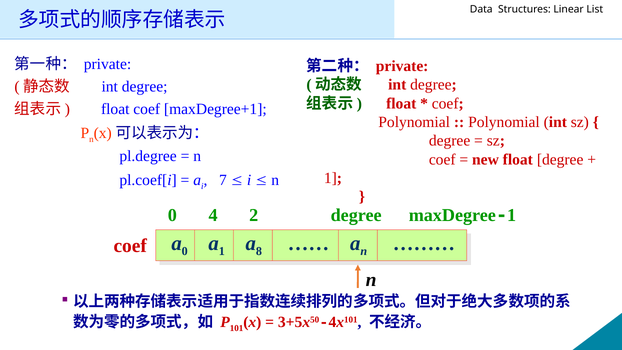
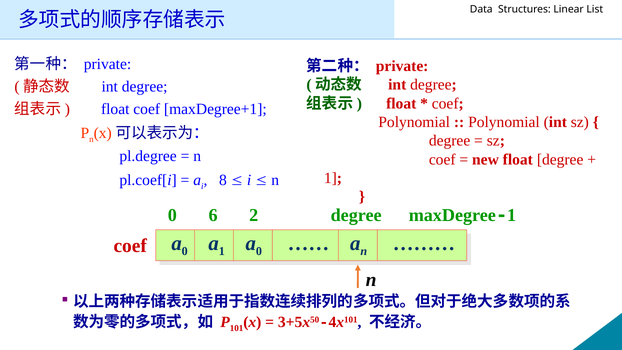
7: 7 -> 8 (223, 180)
4: 4 -> 6 (213, 215)
8: 8 -> 0 (259, 251)
